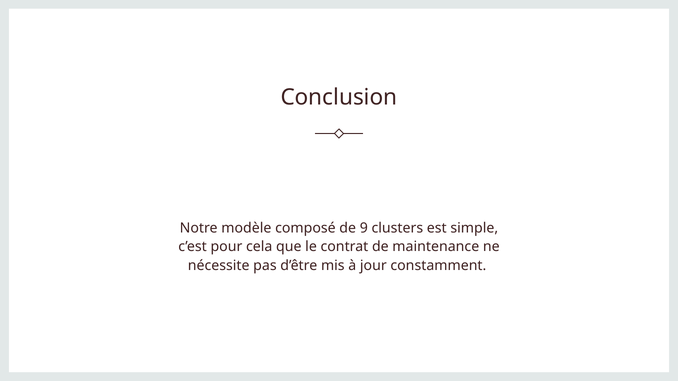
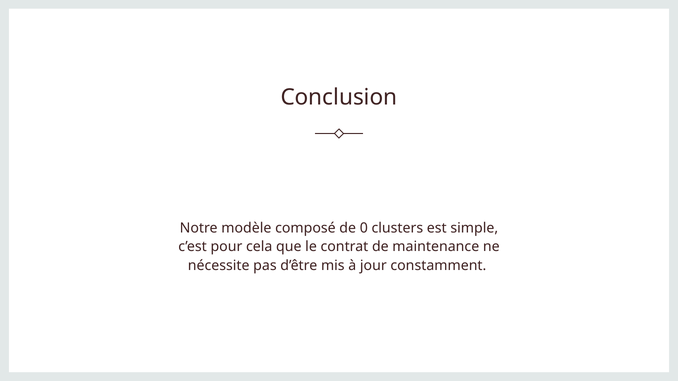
9: 9 -> 0 (364, 228)
